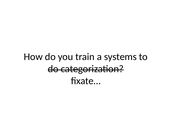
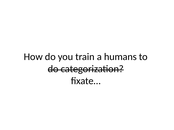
systems: systems -> humans (120, 57)
